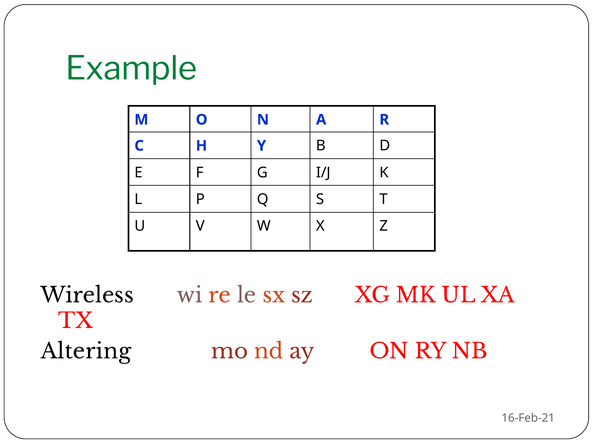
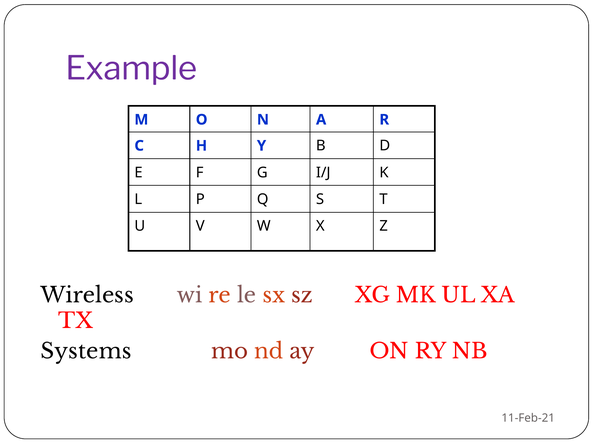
Example colour: green -> purple (131, 69)
Altering: Altering -> Systems (86, 351)
16-Feb-21: 16-Feb-21 -> 11-Feb-21 (528, 418)
